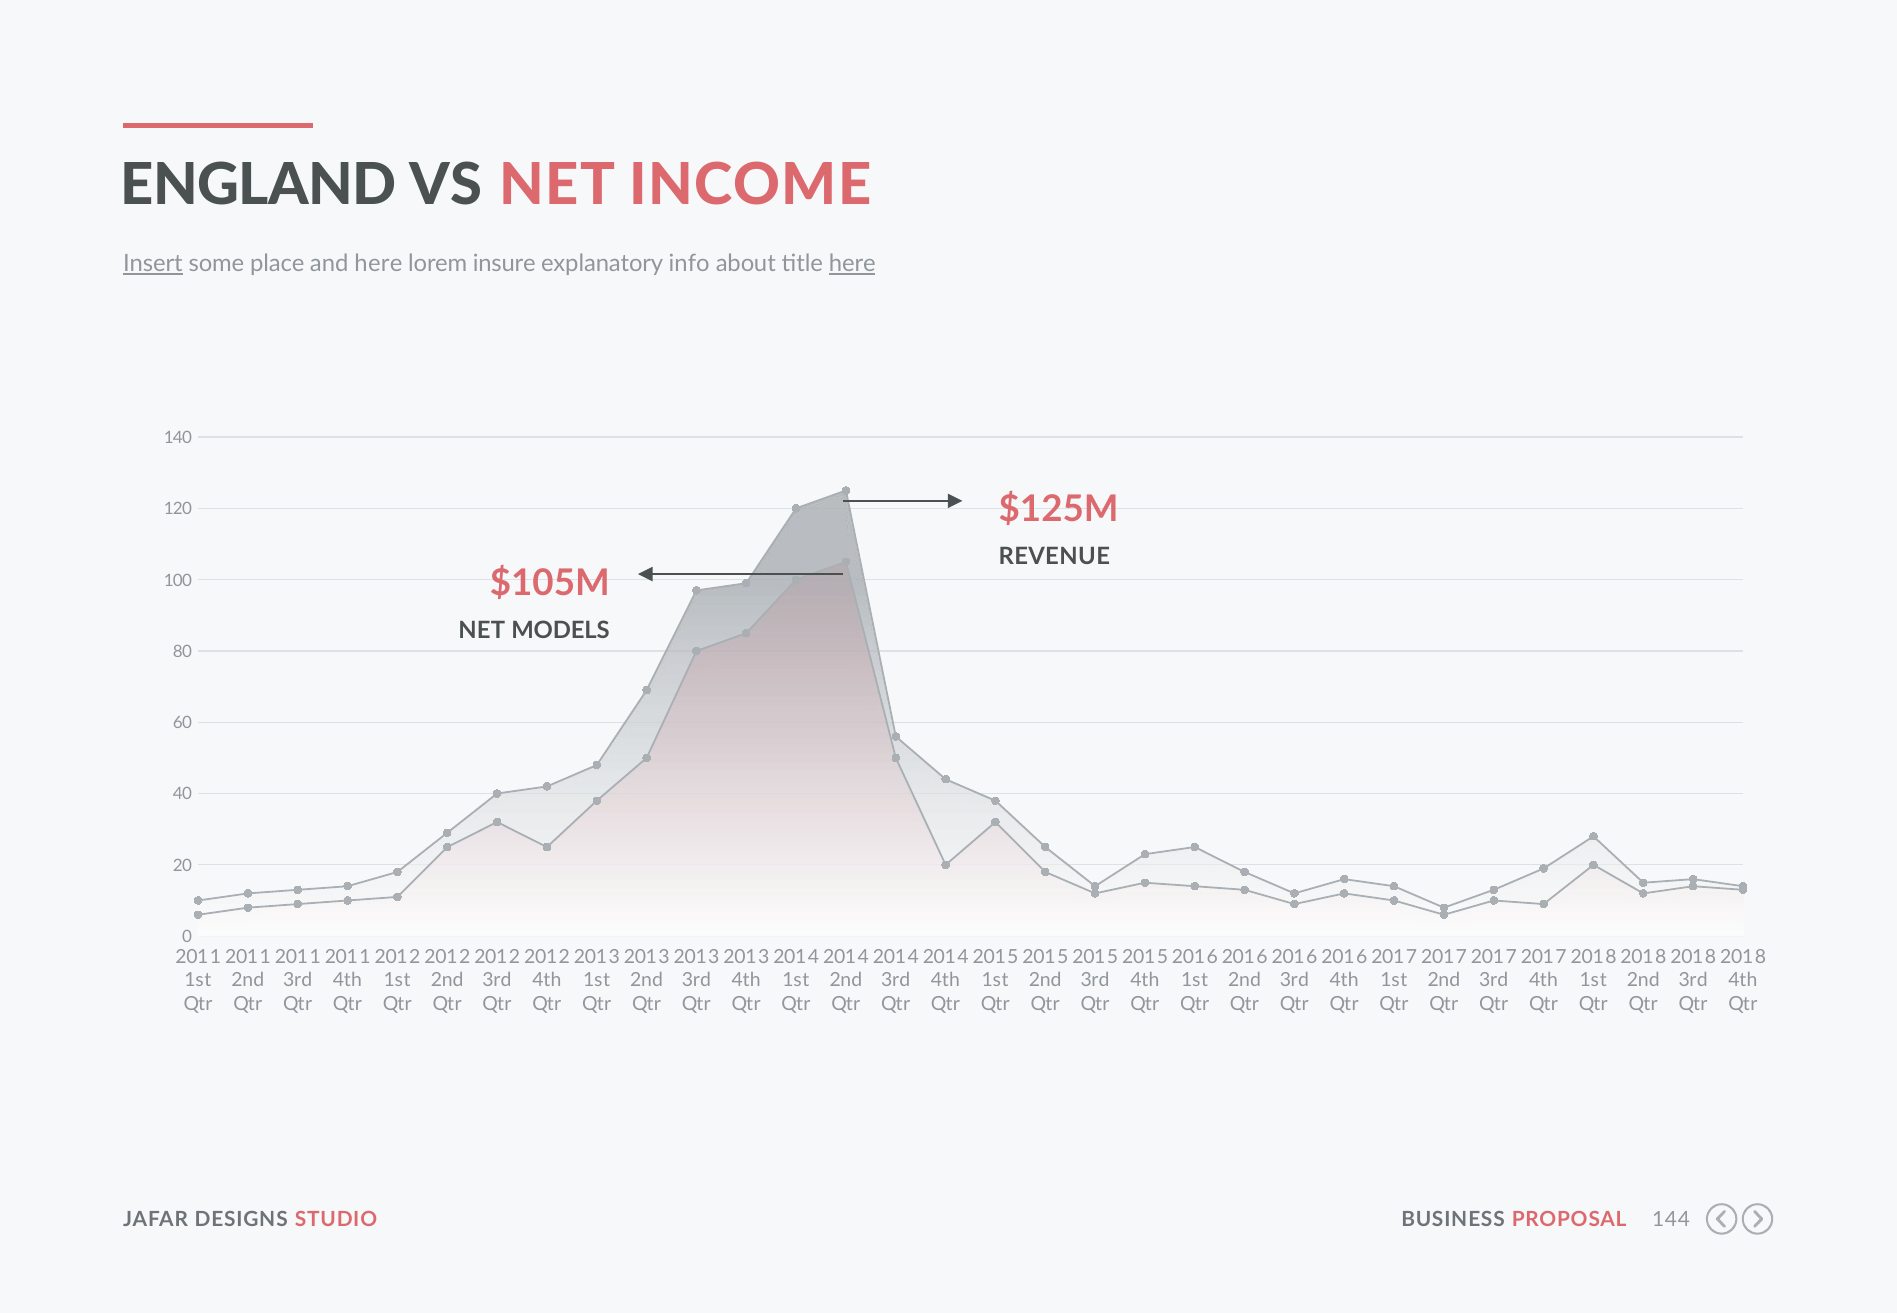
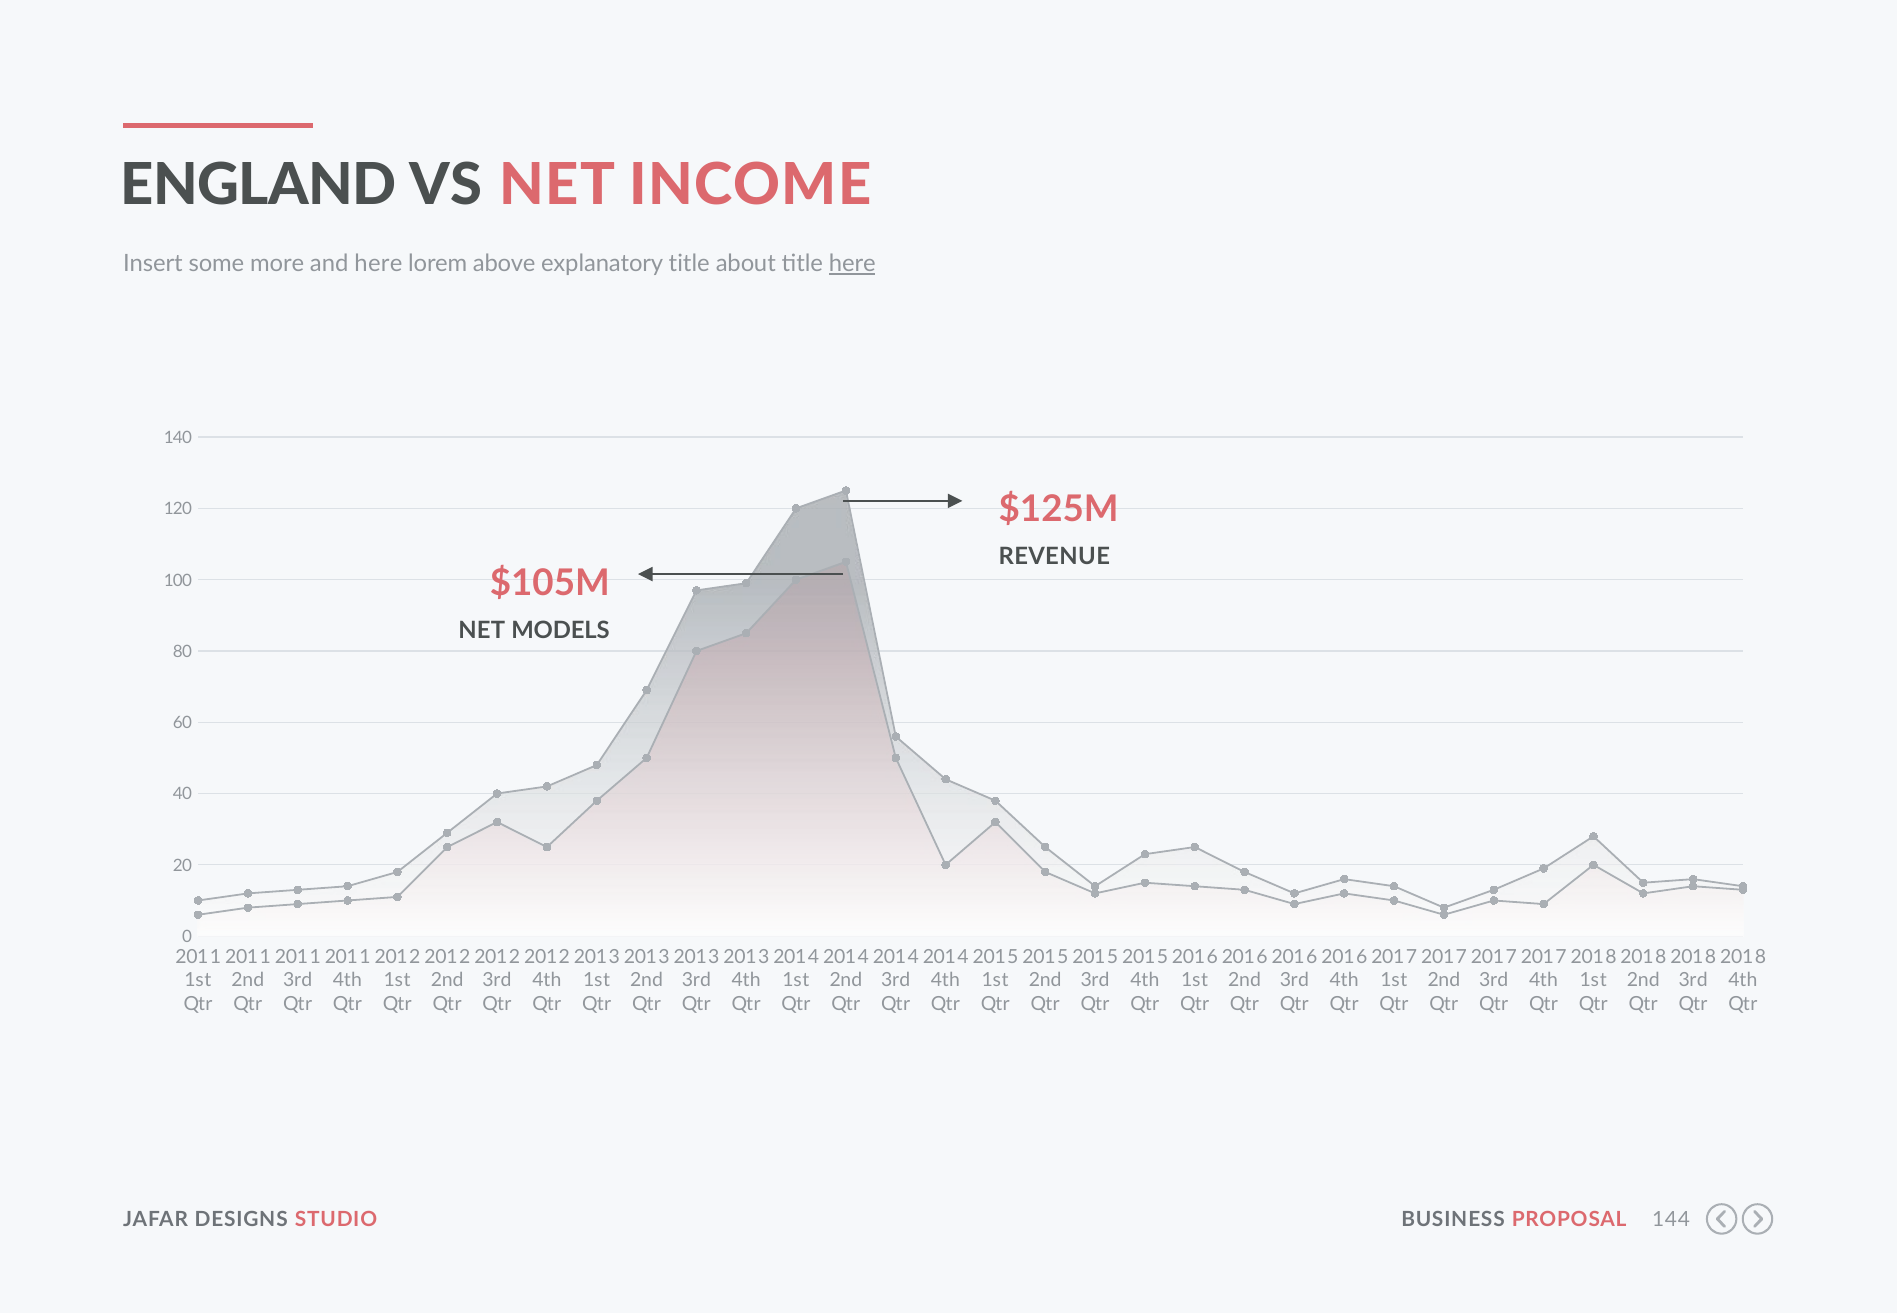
Insert underline: present -> none (153, 264)
place: place -> more (277, 264)
insure: insure -> above (504, 264)
explanatory info: info -> title (689, 264)
